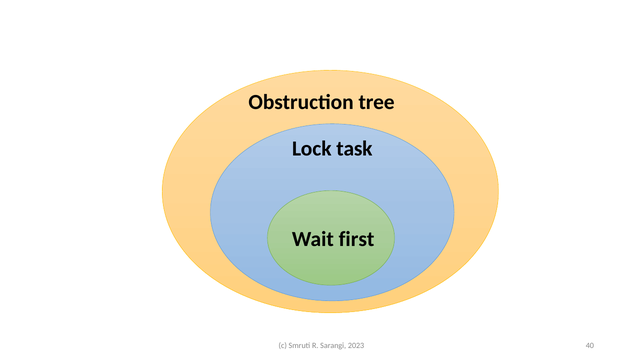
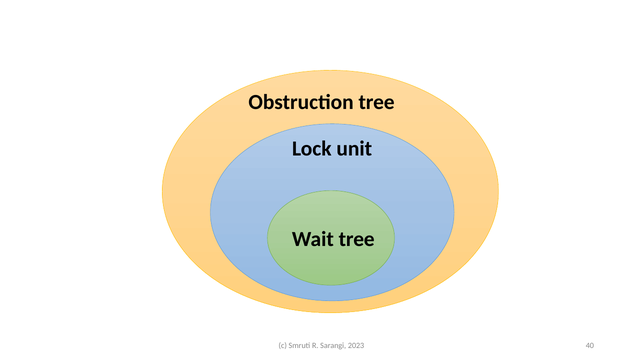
task: task -> unit (354, 149)
Wait first: first -> tree (357, 239)
